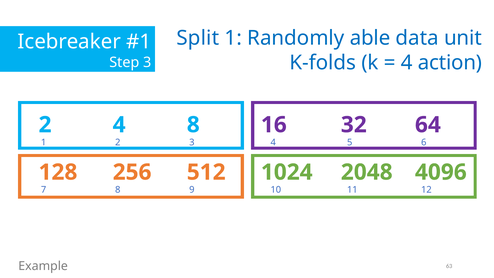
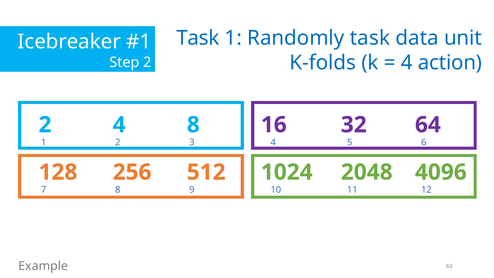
Split: Split -> Task (198, 38)
Randomly able: able -> task (370, 38)
Step 3: 3 -> 2 (147, 62)
